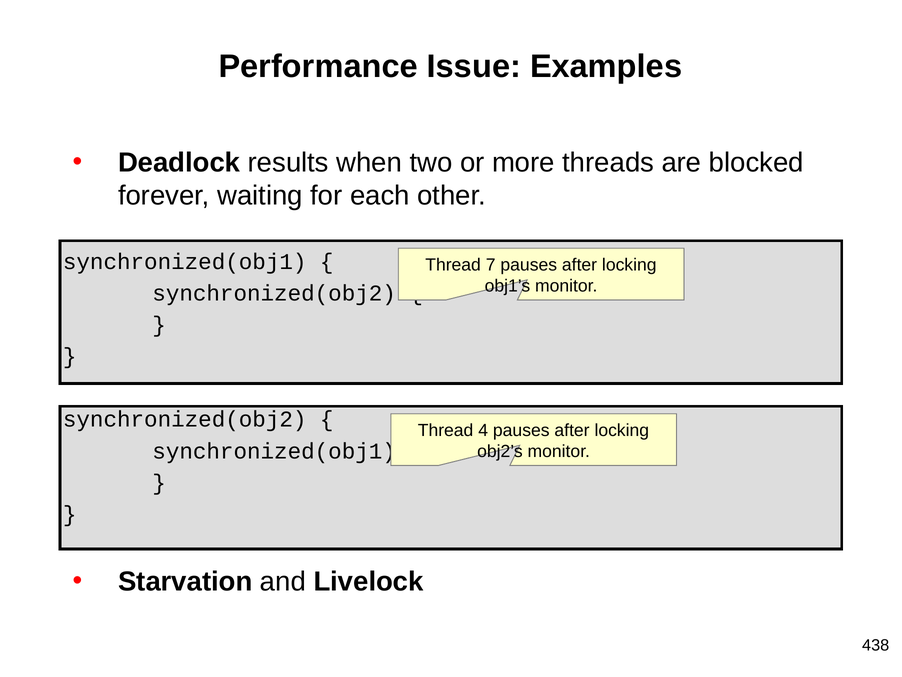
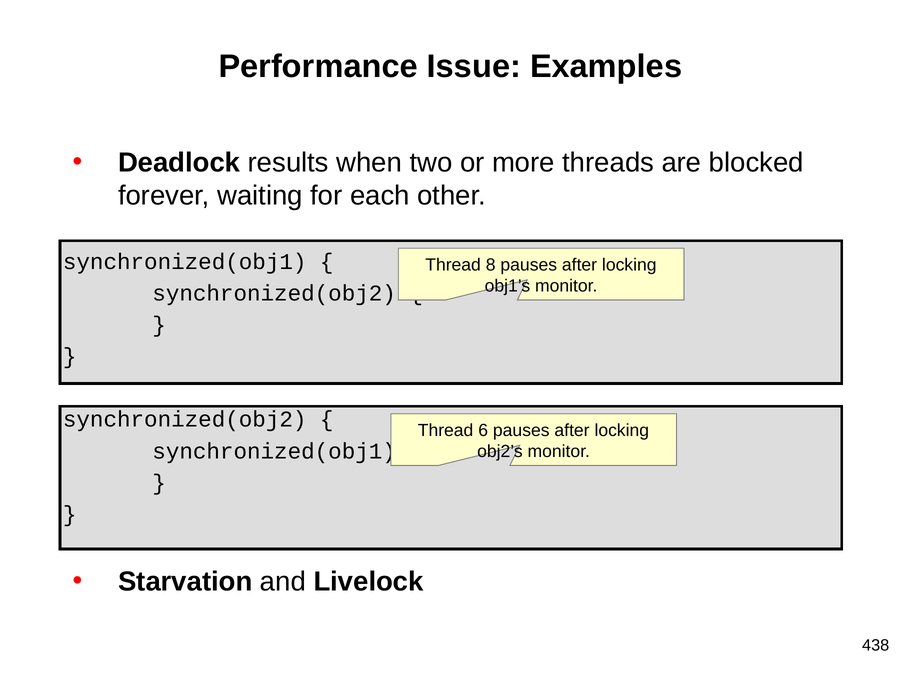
7: 7 -> 8 (491, 265)
4: 4 -> 6 (483, 430)
